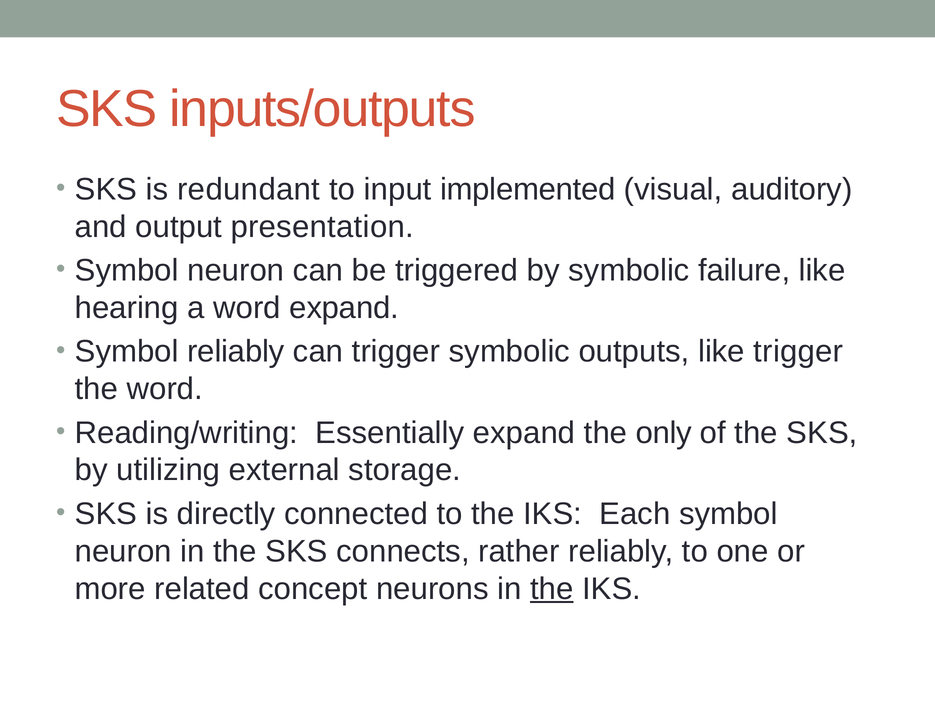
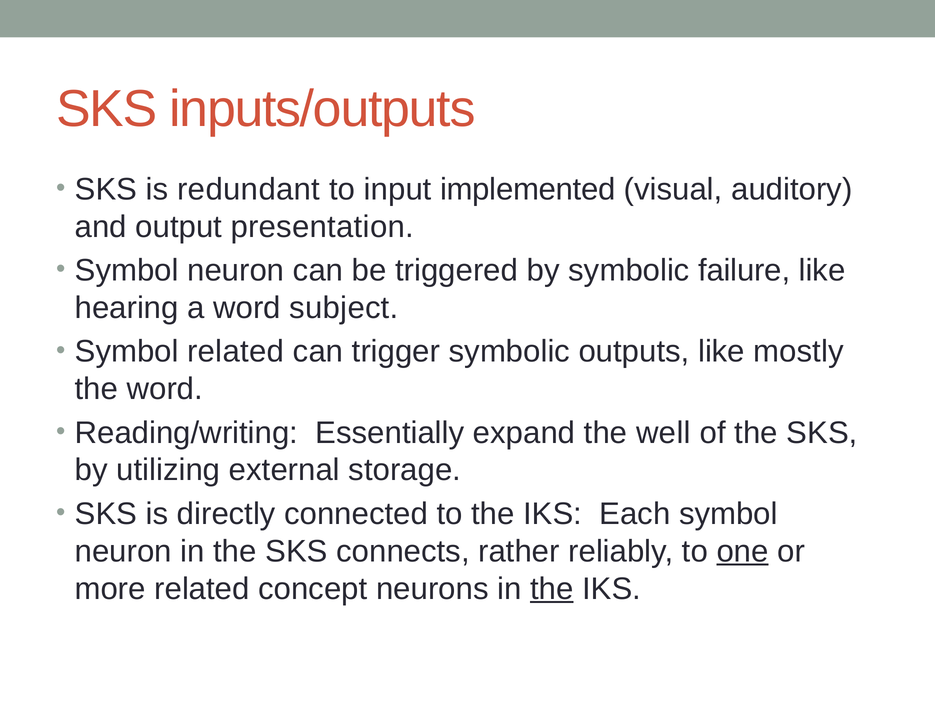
word expand: expand -> subject (344, 308)
Symbol reliably: reliably -> related (236, 351)
like trigger: trigger -> mostly (799, 351)
only: only -> well (663, 432)
one underline: none -> present (743, 551)
